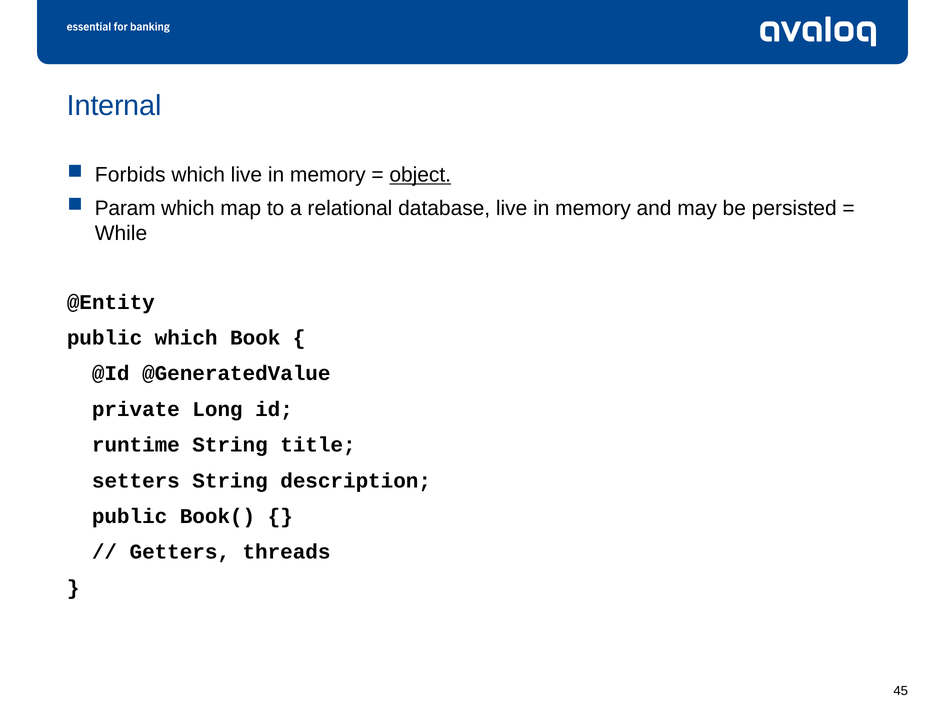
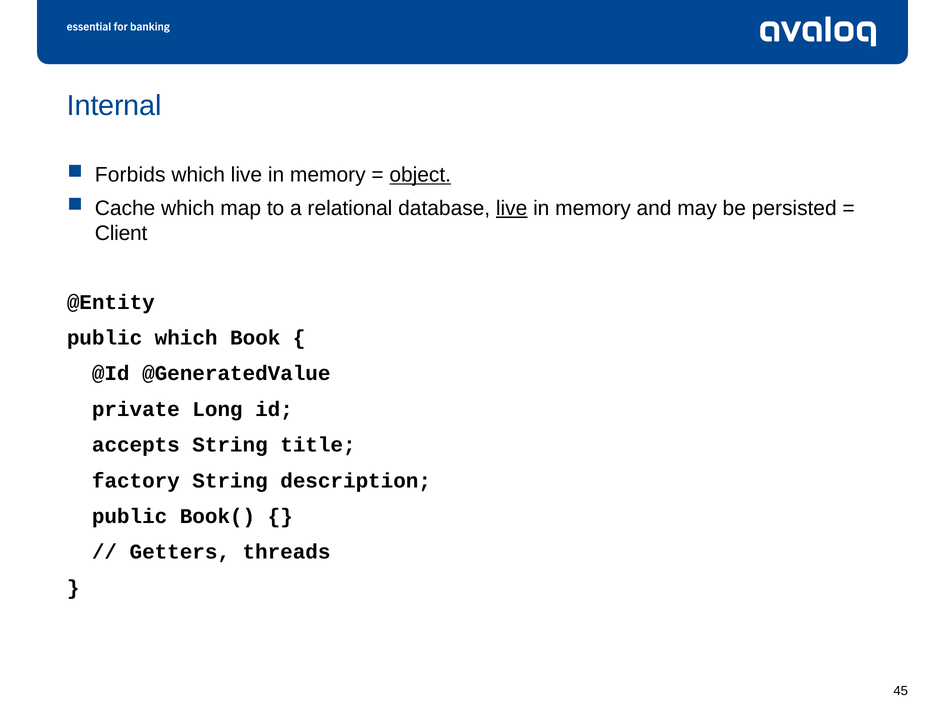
Param: Param -> Cache (125, 208)
live underline: none -> present (512, 208)
While: While -> Client (121, 233)
runtime: runtime -> accepts (136, 445)
setters: setters -> factory (136, 480)
